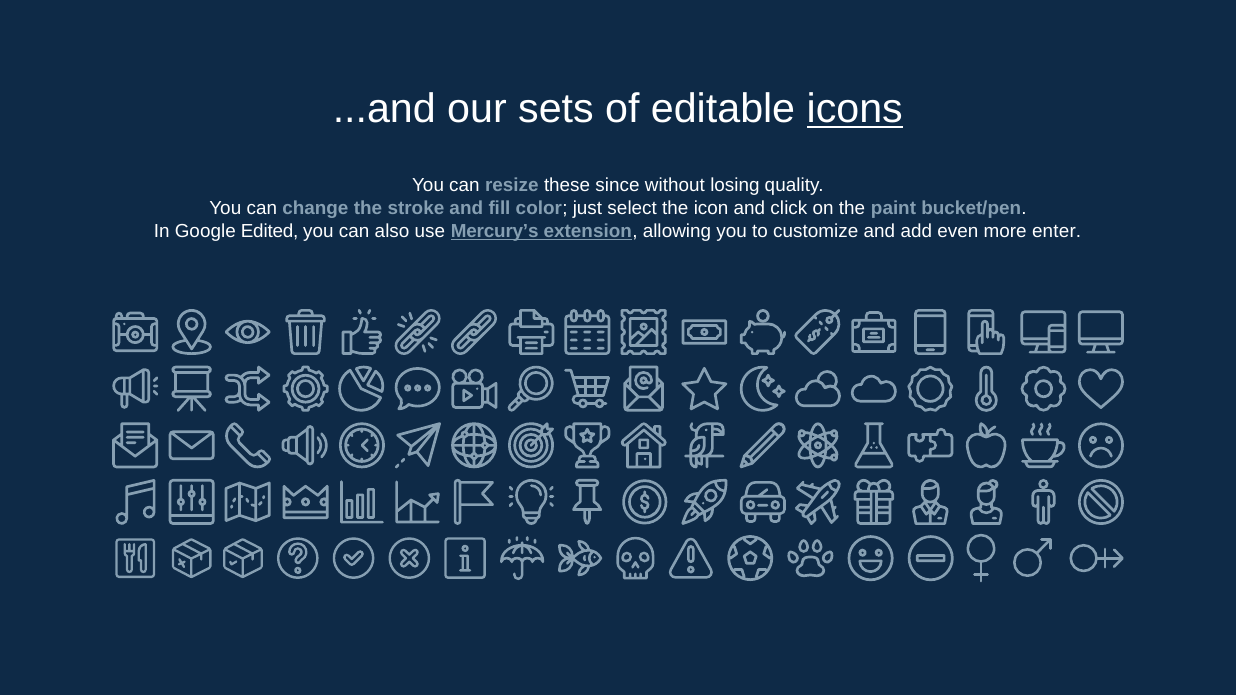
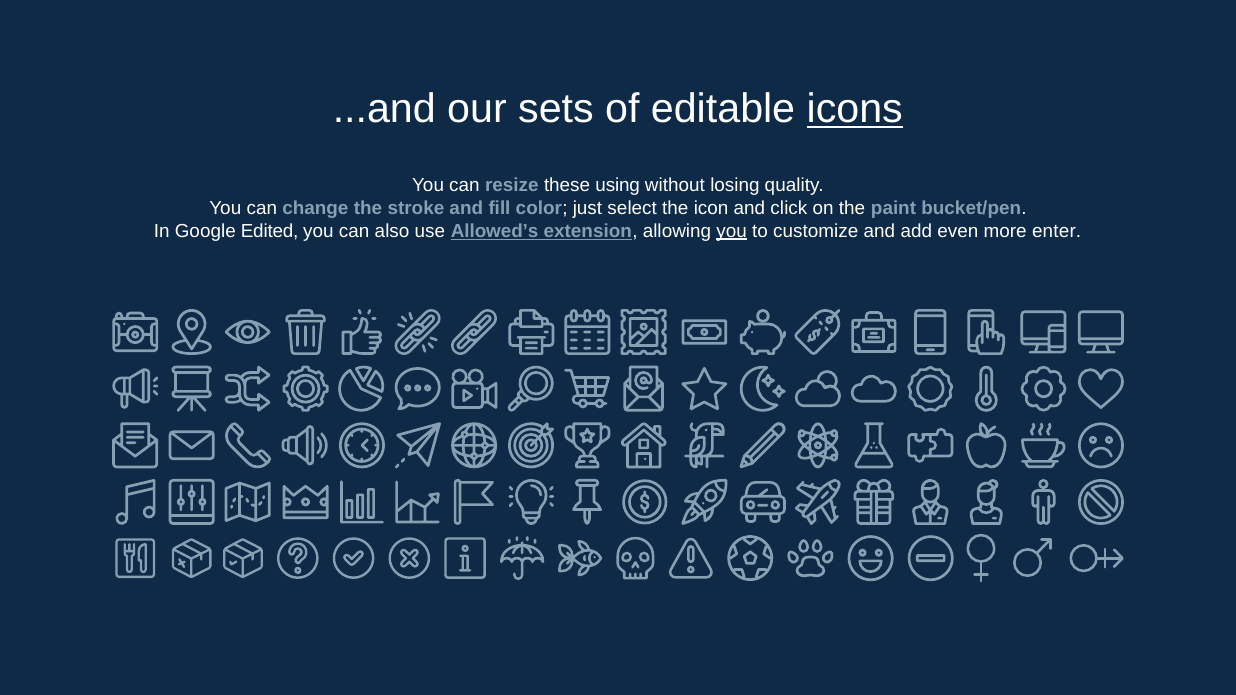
since: since -> using (618, 186)
Mercury’s: Mercury’s -> Allowed’s (495, 231)
you underline: none -> present (732, 231)
